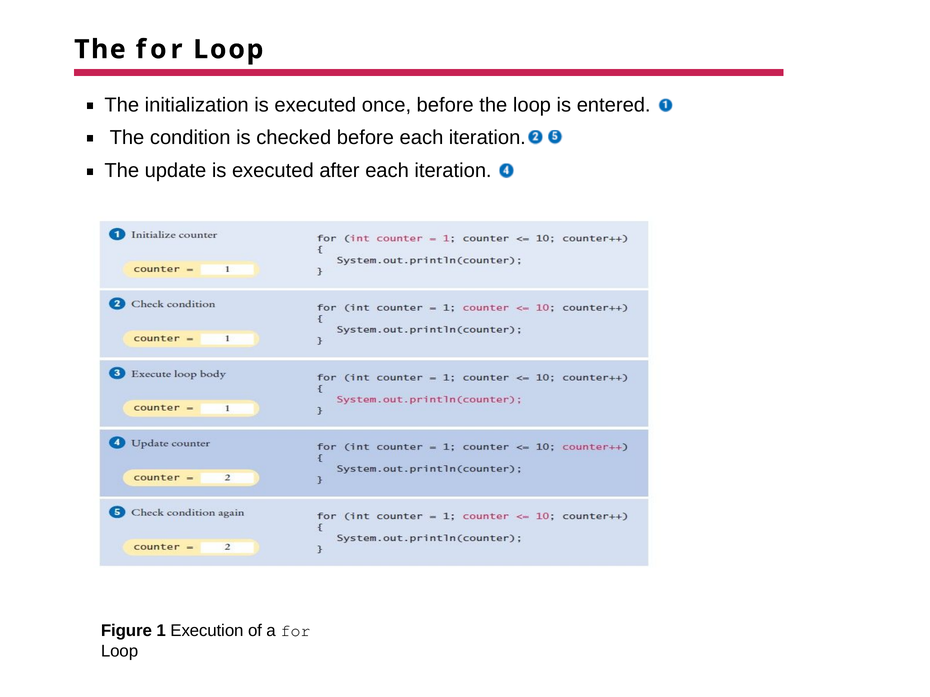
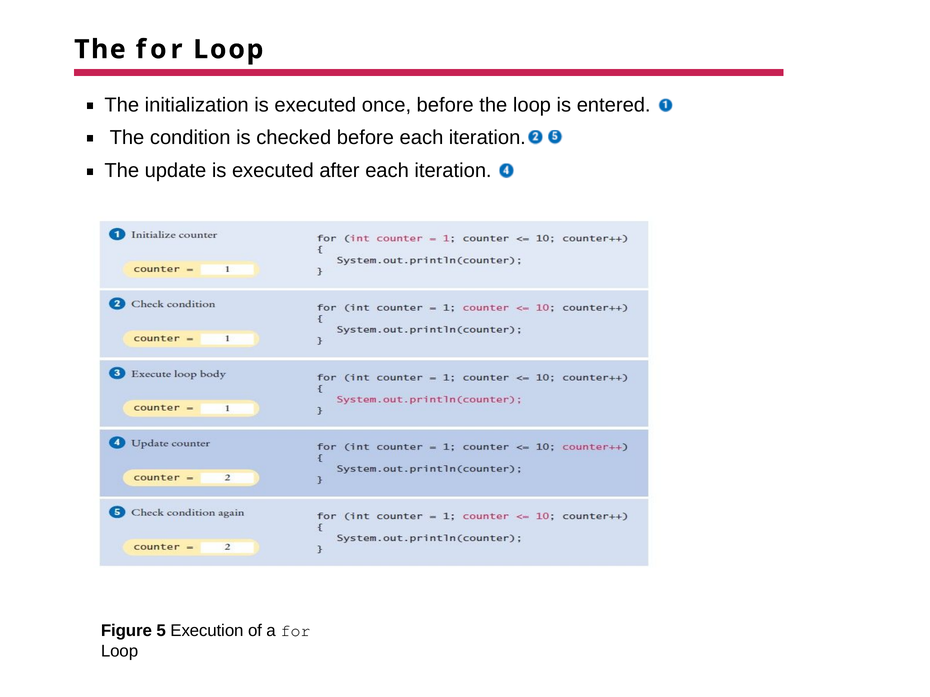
1: 1 -> 5 (161, 631)
